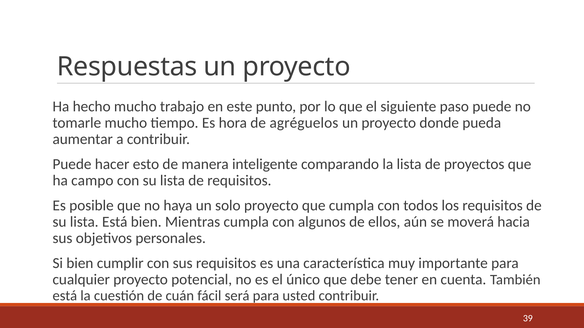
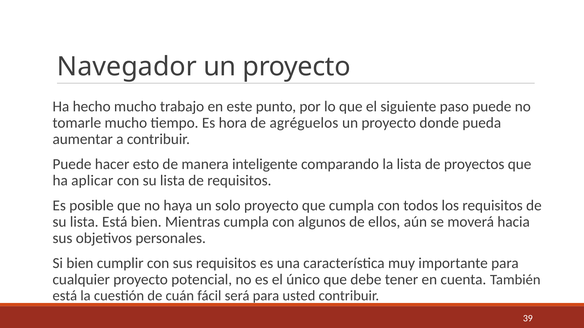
Respuestas: Respuestas -> Navegador (127, 67)
campo: campo -> aplicar (92, 181)
